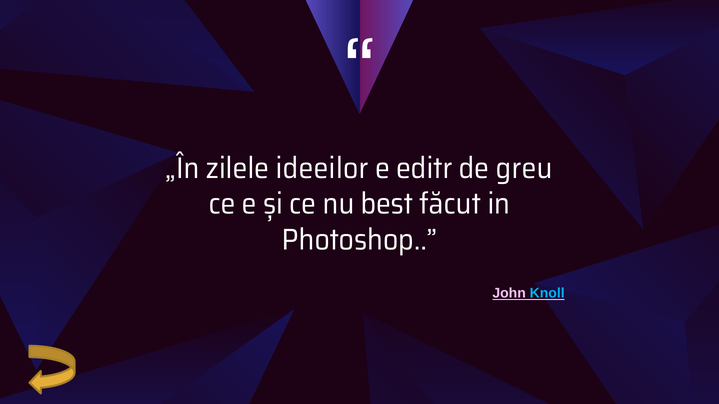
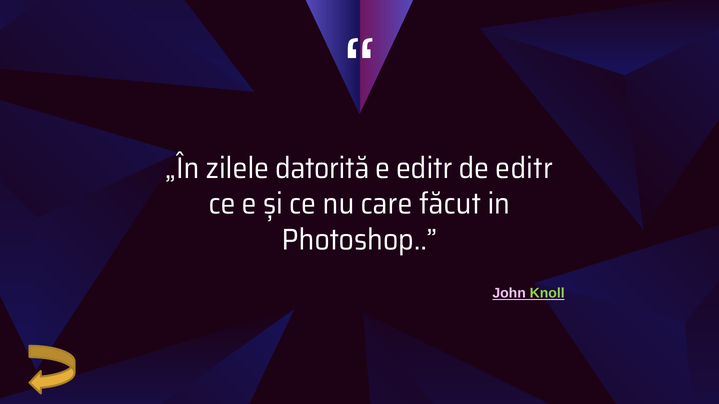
ideeilor: ideeilor -> datorită (322, 168)
de greu: greu -> editr (524, 168)
best: best -> care (387, 204)
Knoll colour: light blue -> light green (547, 294)
